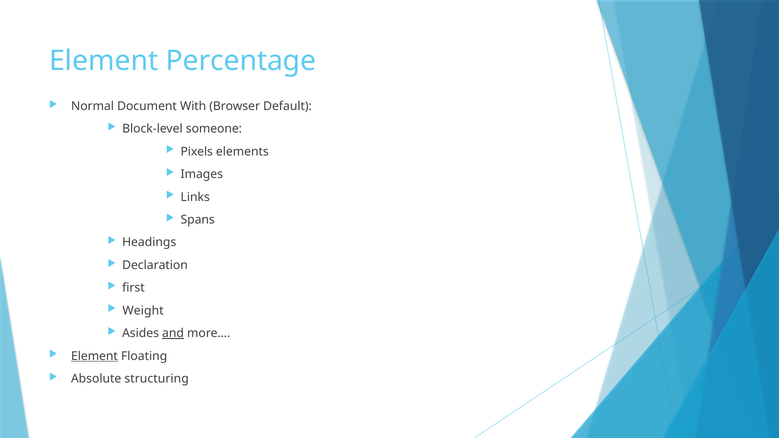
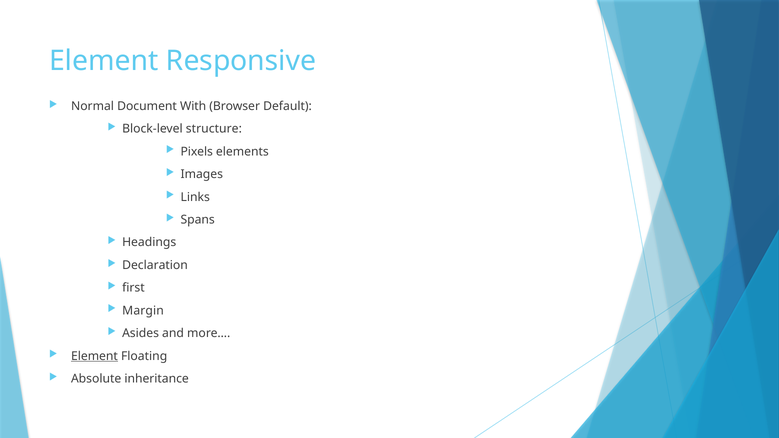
Percentage: Percentage -> Responsive (241, 61)
someone: someone -> structure (214, 129)
Weight: Weight -> Margin (143, 311)
and underline: present -> none (173, 333)
structuring: structuring -> inheritance (157, 379)
